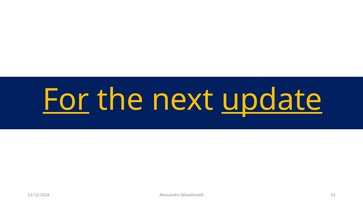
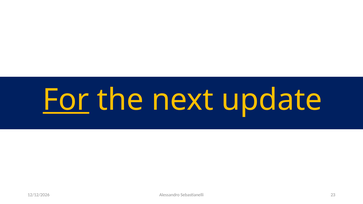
update underline: present -> none (272, 100)
